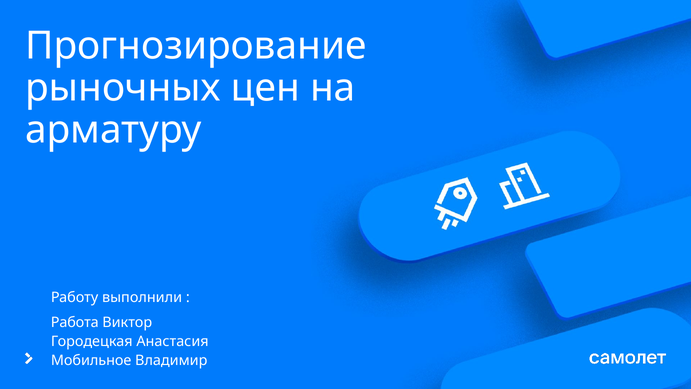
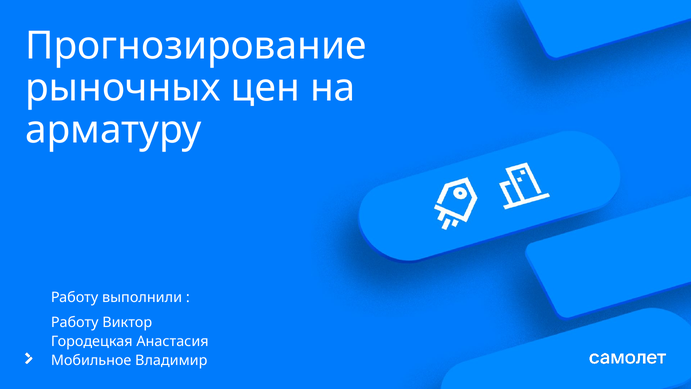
Работа: Работа -> Работу (75, 322)
